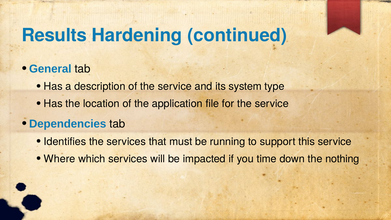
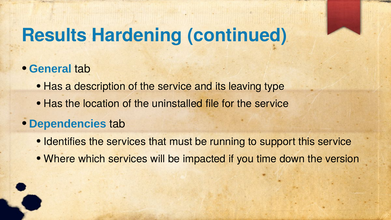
system: system -> leaving (245, 86)
application: application -> uninstalled (177, 104)
nothing: nothing -> version (342, 159)
